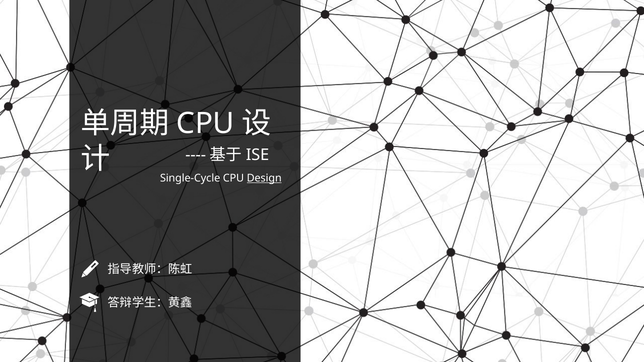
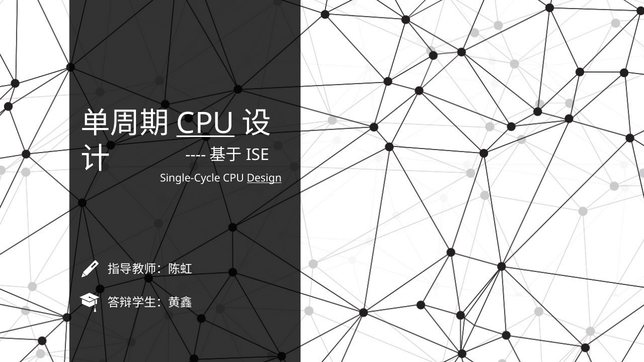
CPU underline: none -> present (205, 124)
